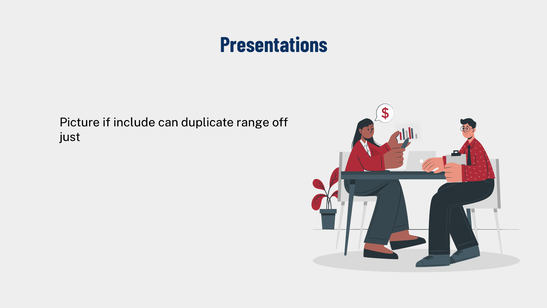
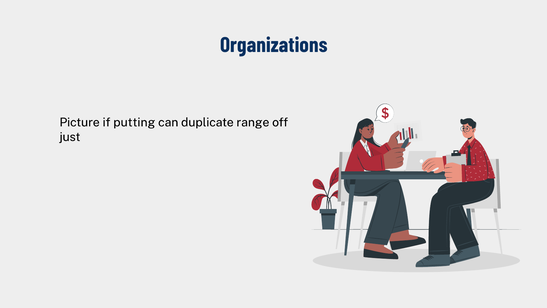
Presentations: Presentations -> Organizations (274, 45)
include: include -> putting (134, 122)
